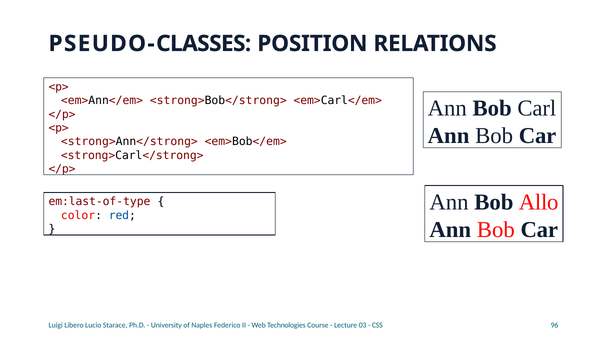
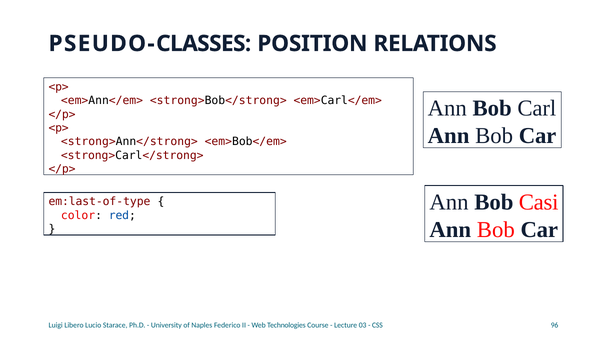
Allo: Allo -> Casi (539, 203)
